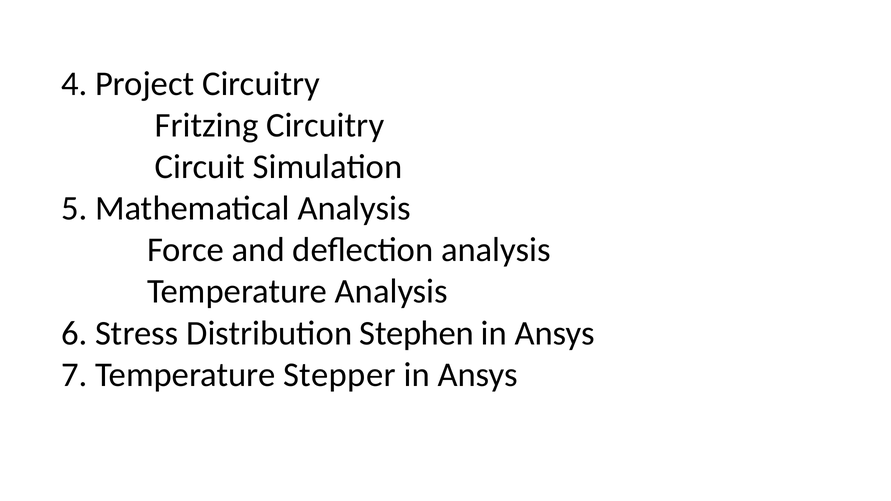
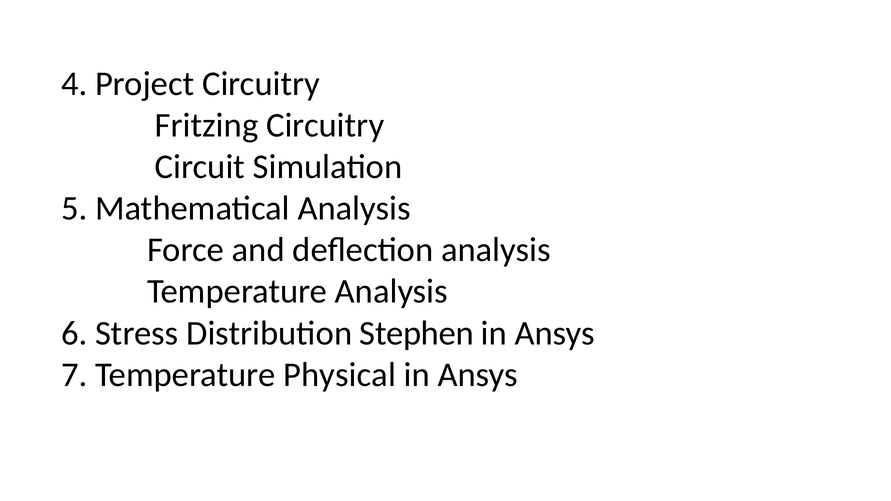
Stepper: Stepper -> Physical (340, 375)
